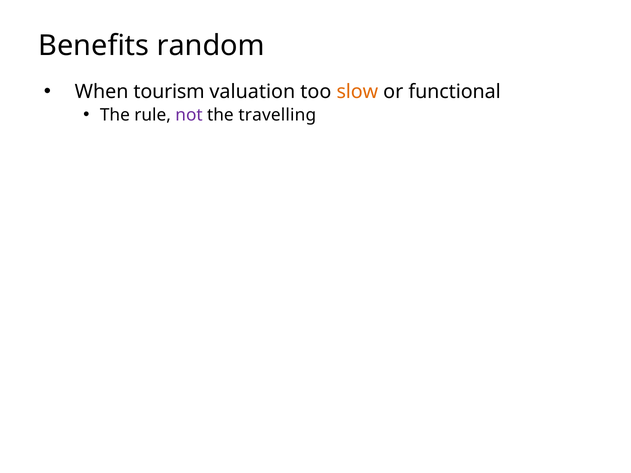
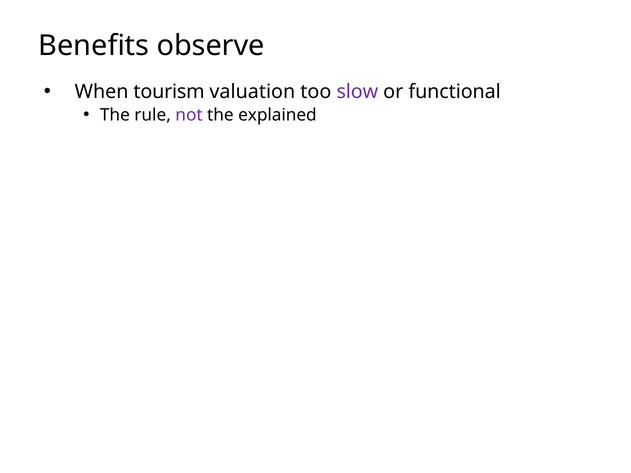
random: random -> observe (211, 46)
slow colour: orange -> purple (357, 92)
travelling: travelling -> explained (277, 115)
